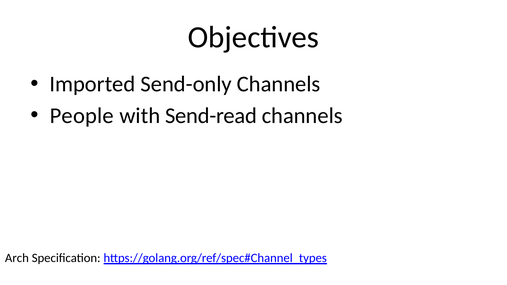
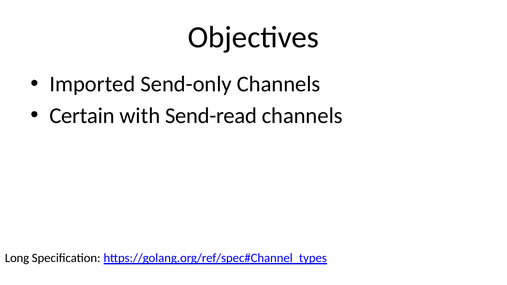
People: People -> Certain (82, 116)
Arch: Arch -> Long (17, 258)
